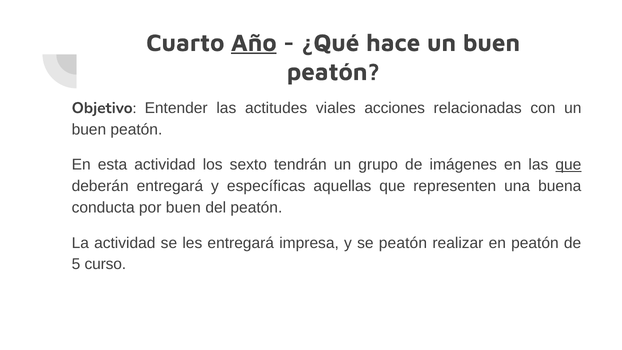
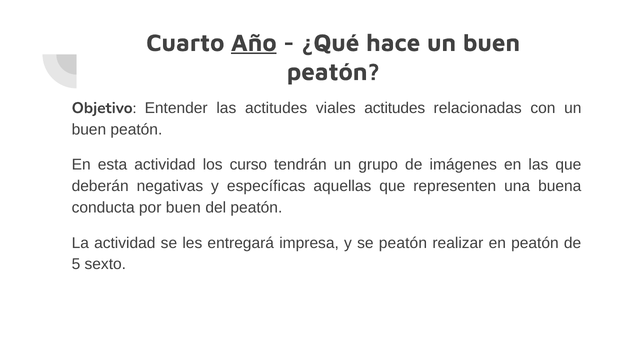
viales acciones: acciones -> actitudes (395, 108)
sexto: sexto -> curso (248, 165)
que underline: present -> none (568, 165)
deberán entregará: entregará -> negativas (170, 186)
curso: curso -> sexto (105, 264)
